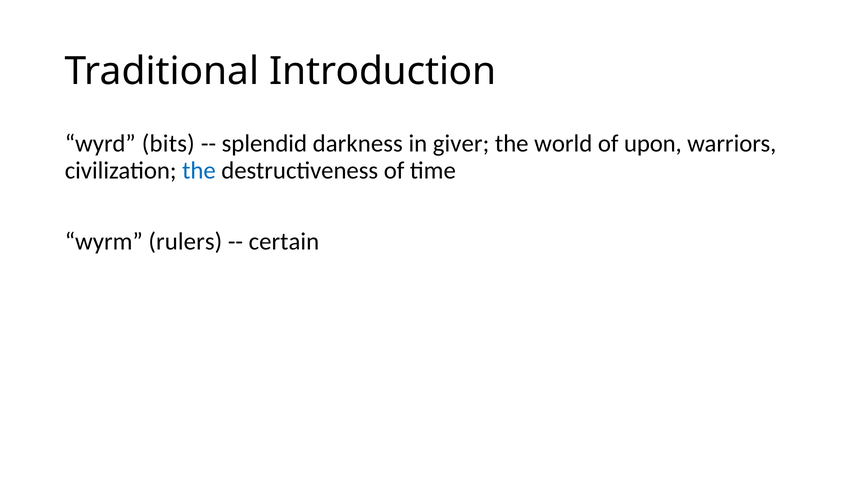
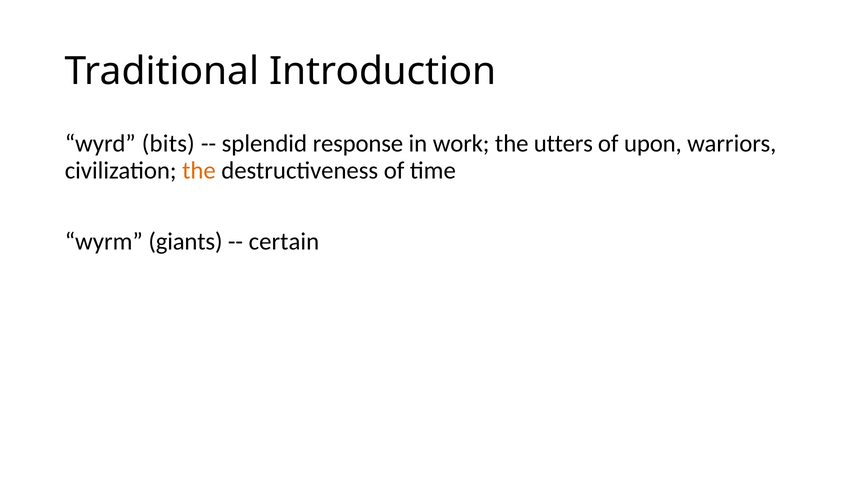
darkness: darkness -> response (358, 144)
giver: giver -> work (461, 144)
world: world -> utters (563, 144)
the colour: blue -> orange (199, 170)
rulers: rulers -> giants (185, 242)
